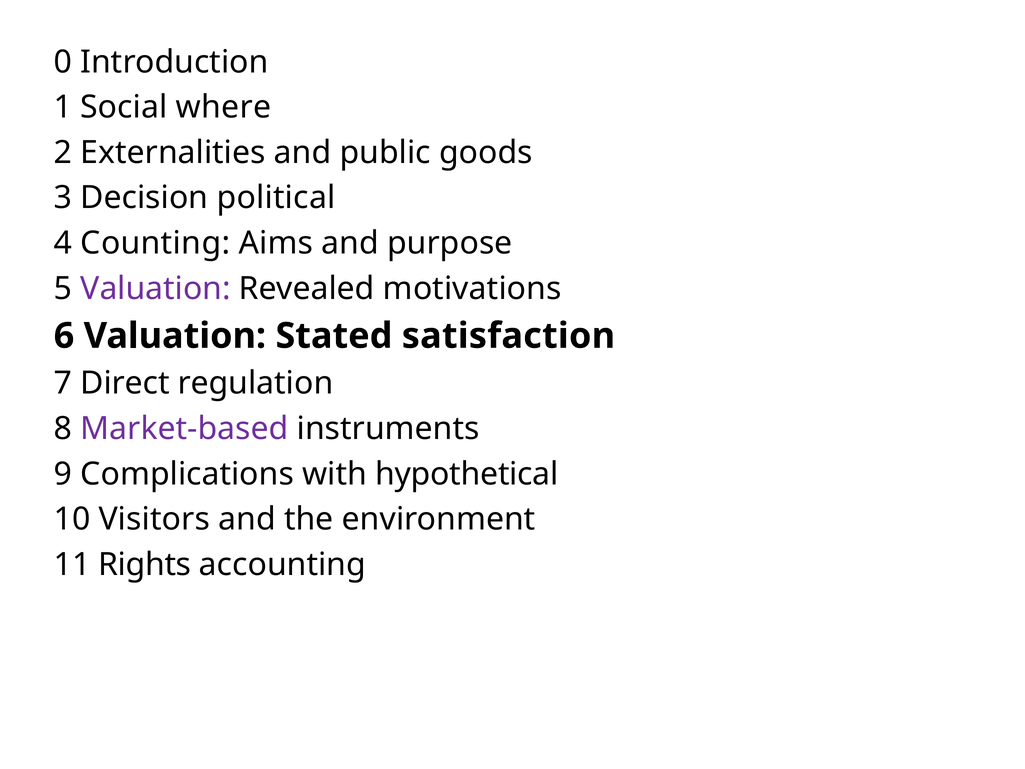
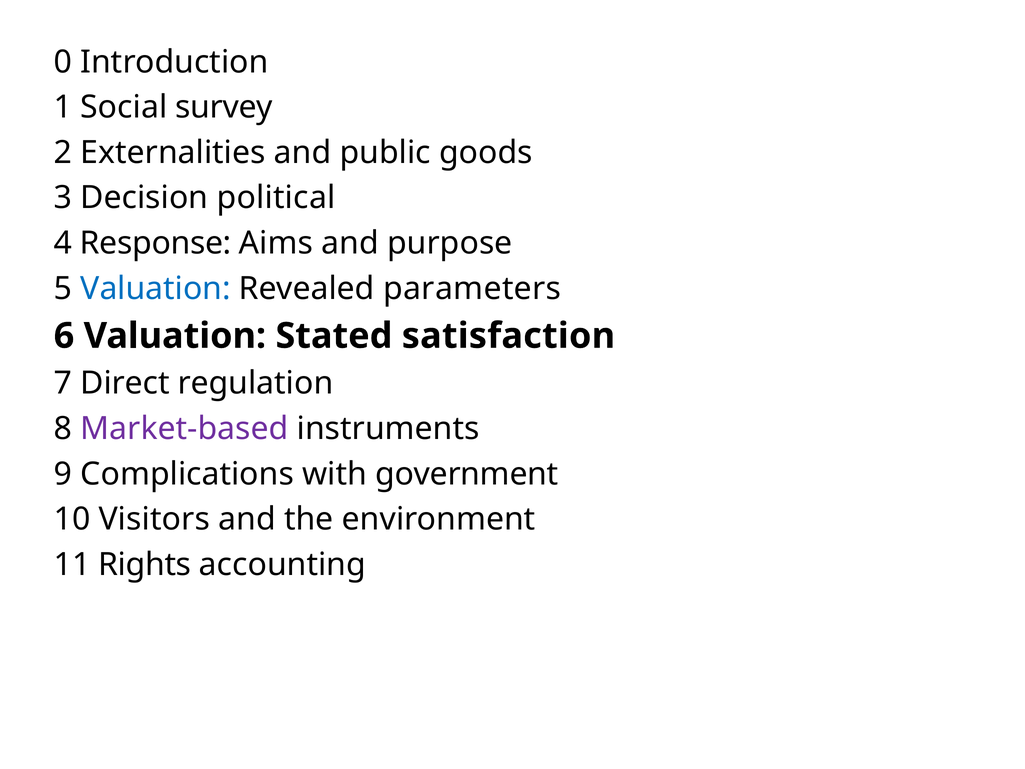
where: where -> survey (224, 107)
Counting: Counting -> Response (156, 243)
Valuation colour: purple -> blue (156, 288)
motivations: motivations -> parameters (472, 288)
hypothetical: hypothetical -> government (467, 474)
